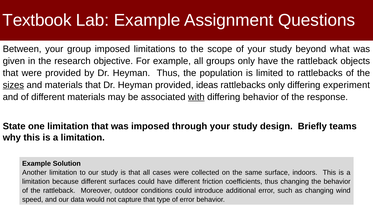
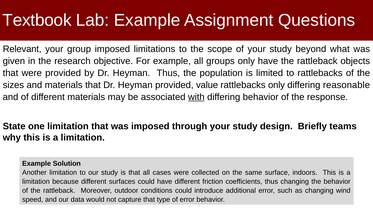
Between: Between -> Relevant (22, 49)
sizes underline: present -> none (13, 85)
ideas: ideas -> value (207, 85)
experiment: experiment -> reasonable (346, 85)
